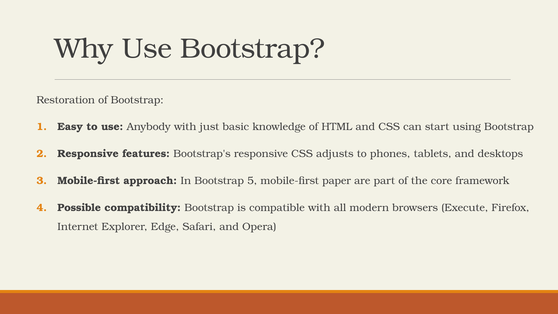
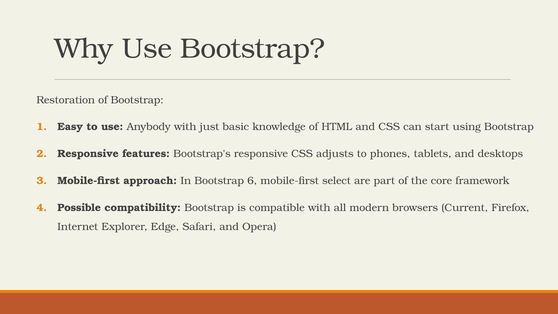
5: 5 -> 6 (252, 181)
paper: paper -> select (337, 181)
Execute: Execute -> Current (465, 208)
